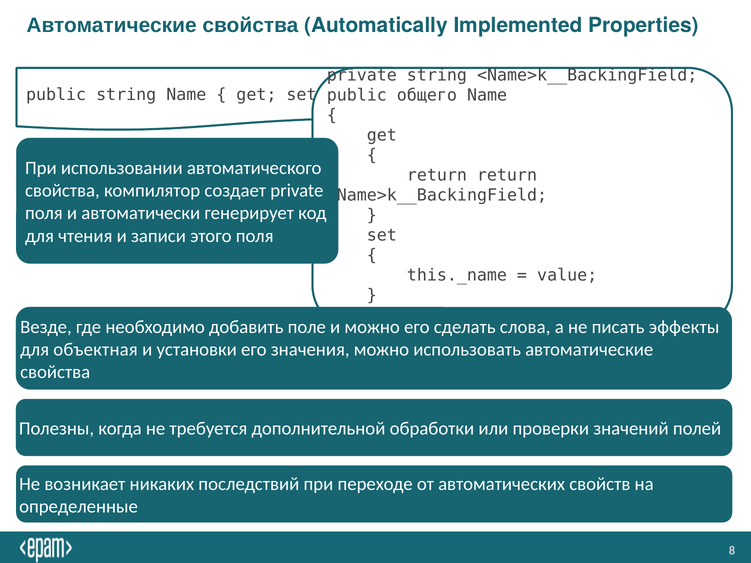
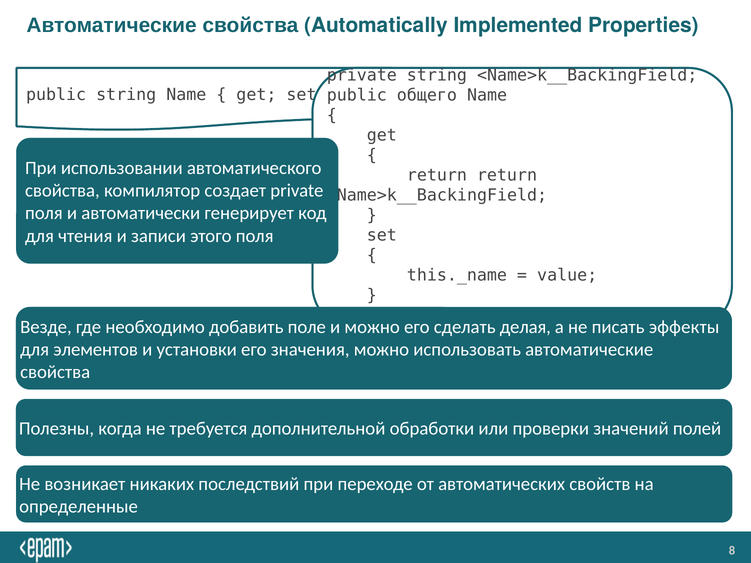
слова: слова -> делая (525, 327)
объектная: объектная -> элементов (96, 350)
